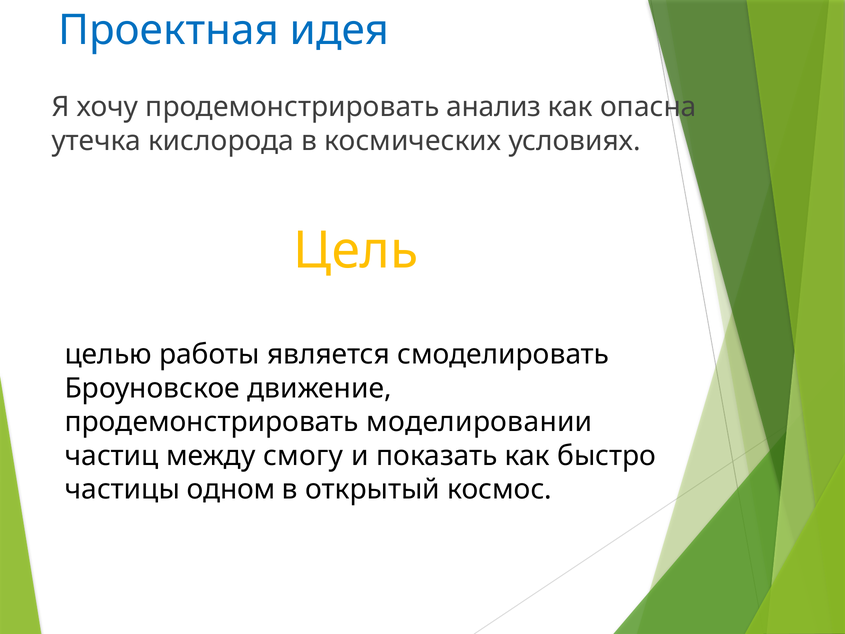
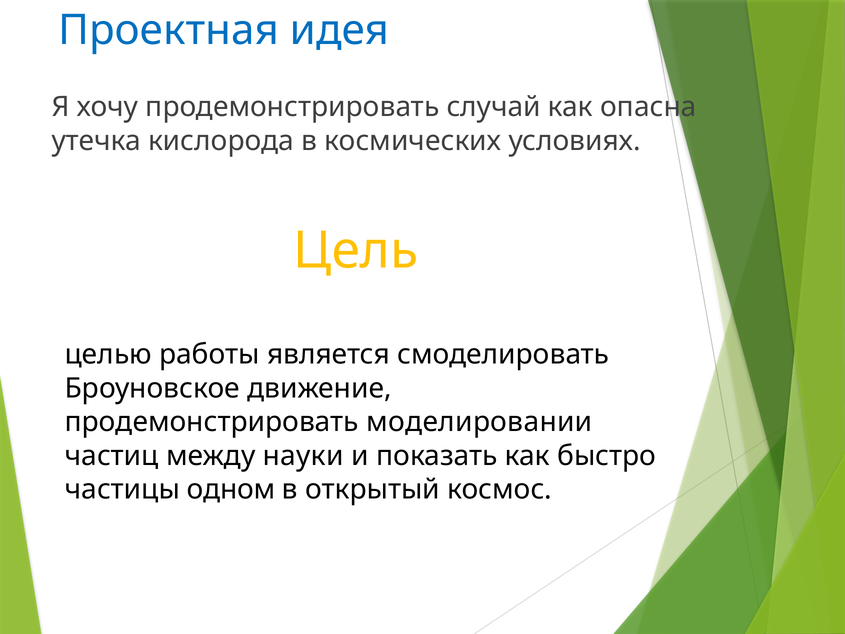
анализ: анализ -> случай (494, 107)
смогу: смогу -> науки (303, 456)
